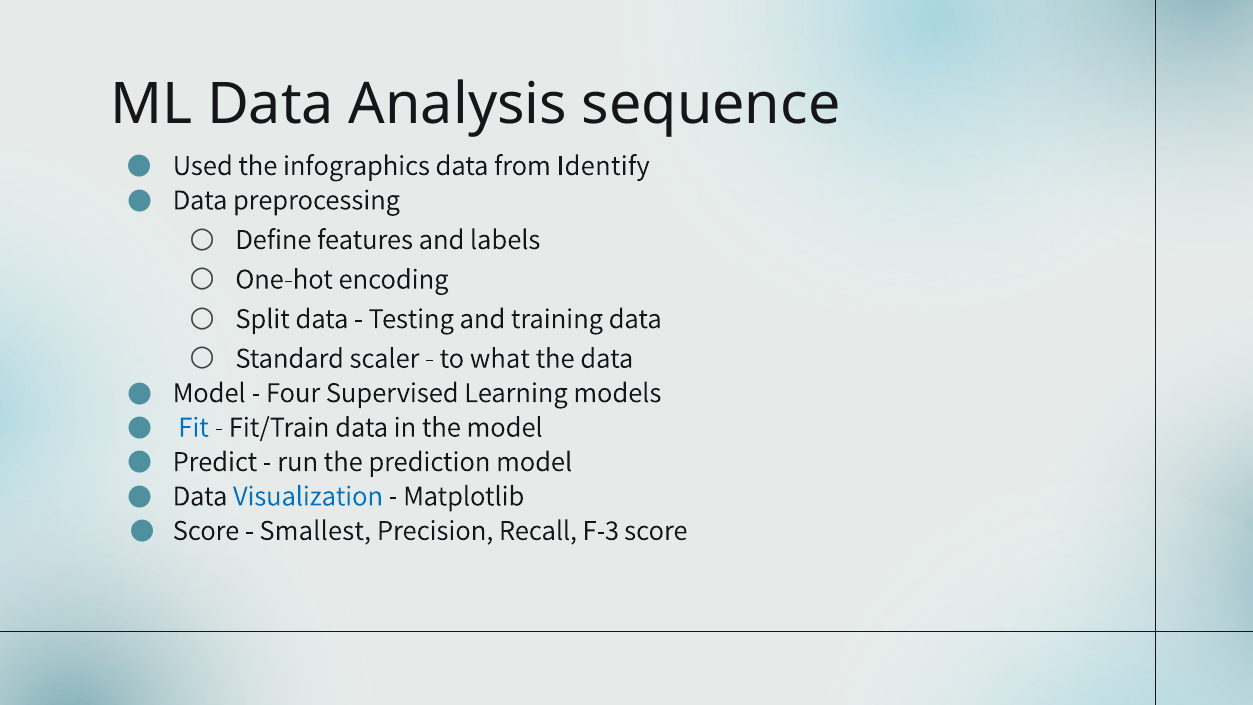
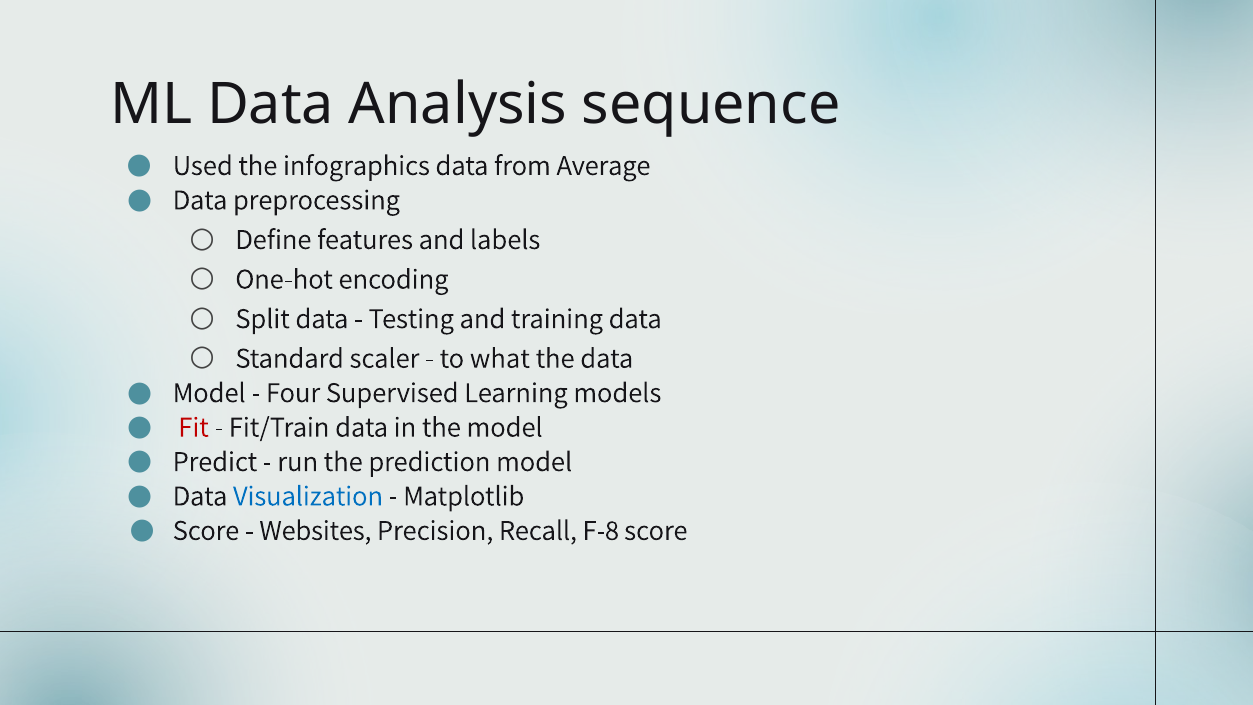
Identify: Identify -> Average (603, 165)
Fit colour: blue -> red (194, 427)
Smallest: Smallest -> Websites (315, 530)
F-3: F-3 -> F-8 (601, 530)
